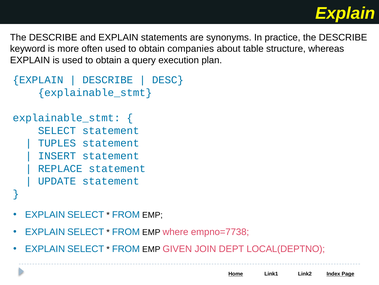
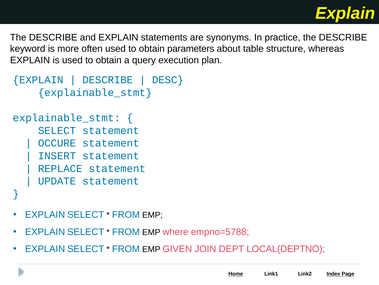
companies: companies -> parameters (191, 49)
TUPLES: TUPLES -> OCCURE (57, 143)
empno=7738: empno=7738 -> empno=5788 (220, 231)
